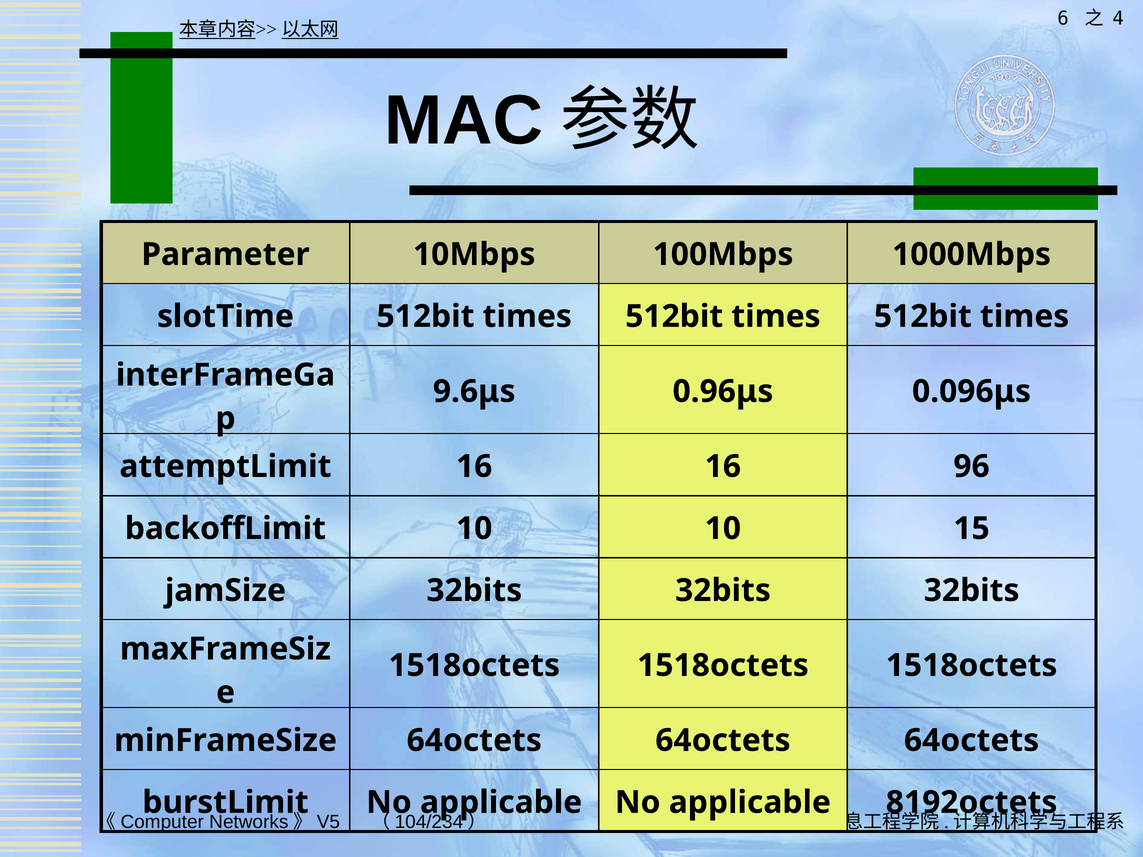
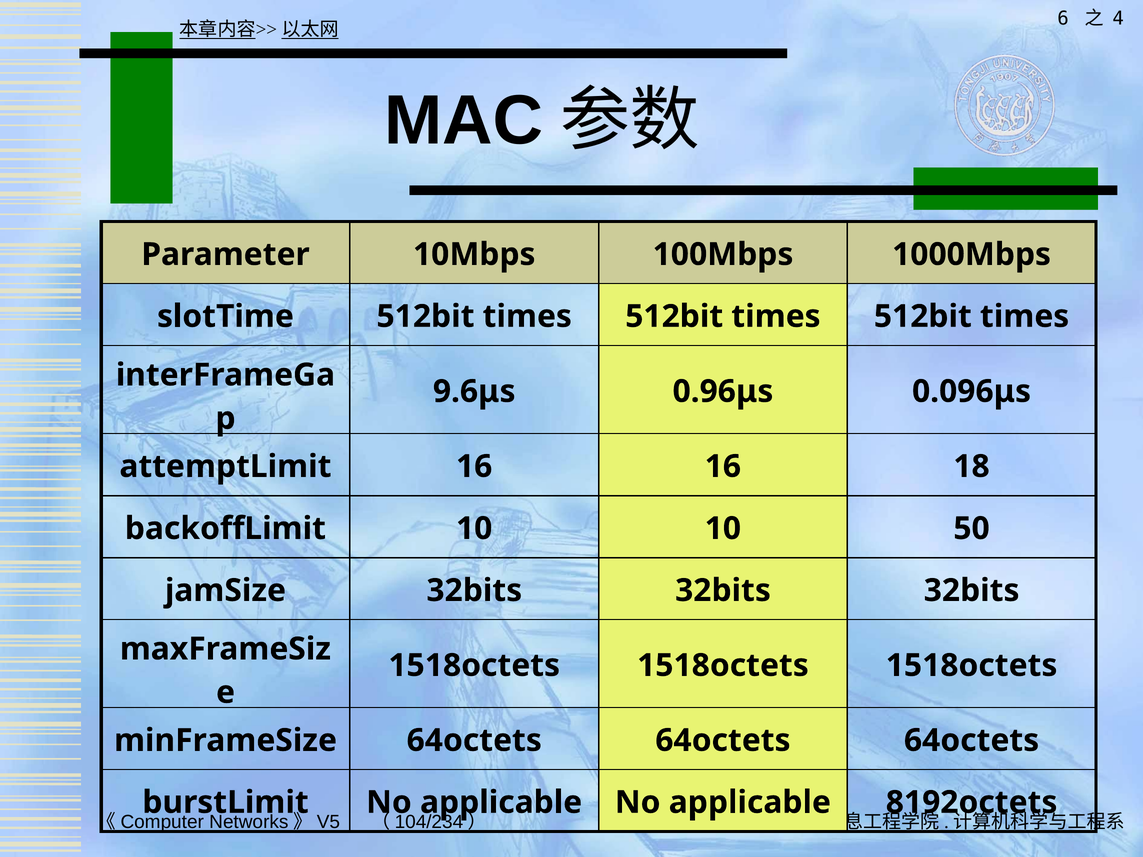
96: 96 -> 18 (972, 467)
15: 15 -> 50 (972, 529)
